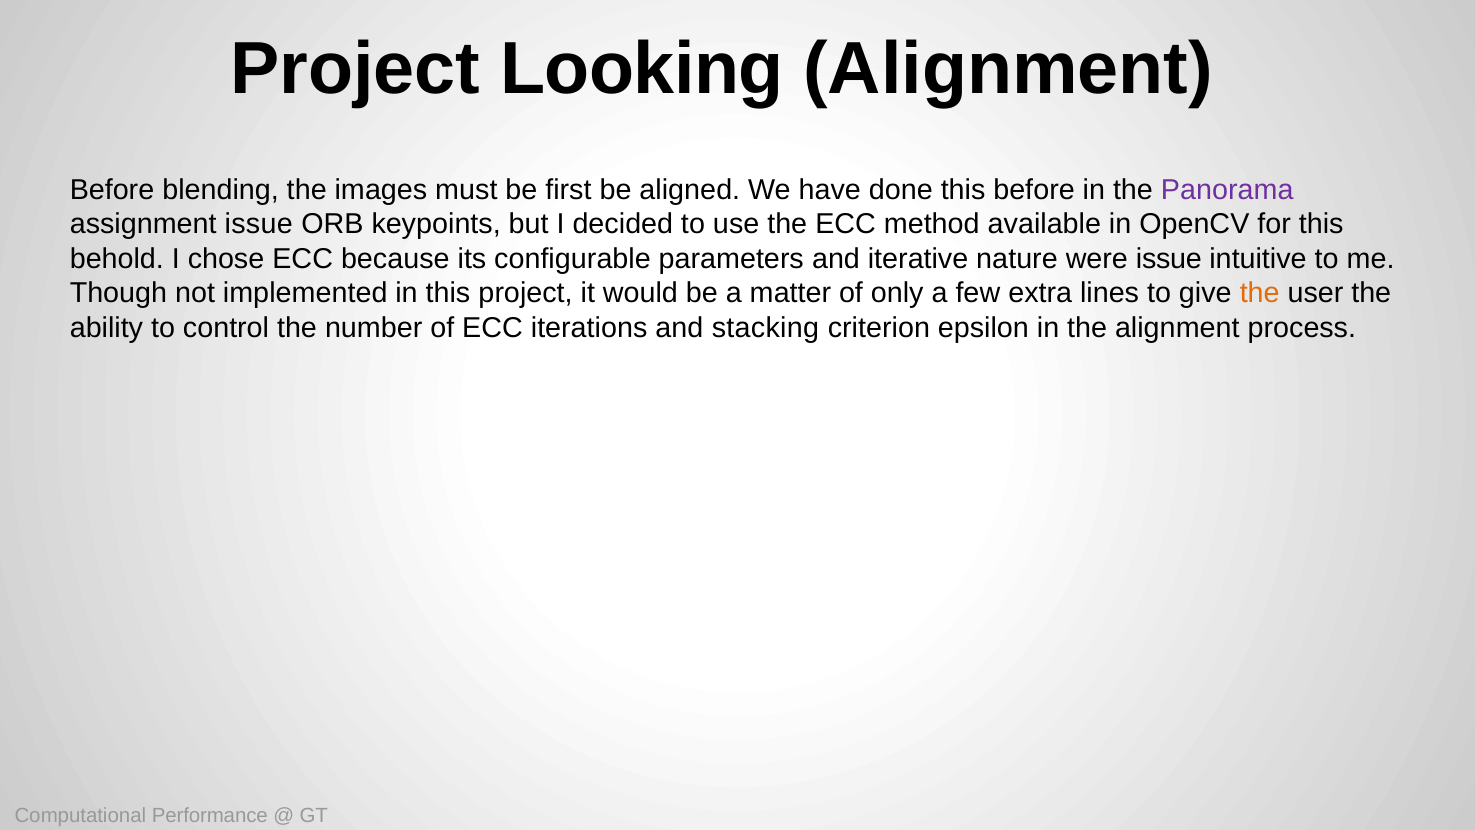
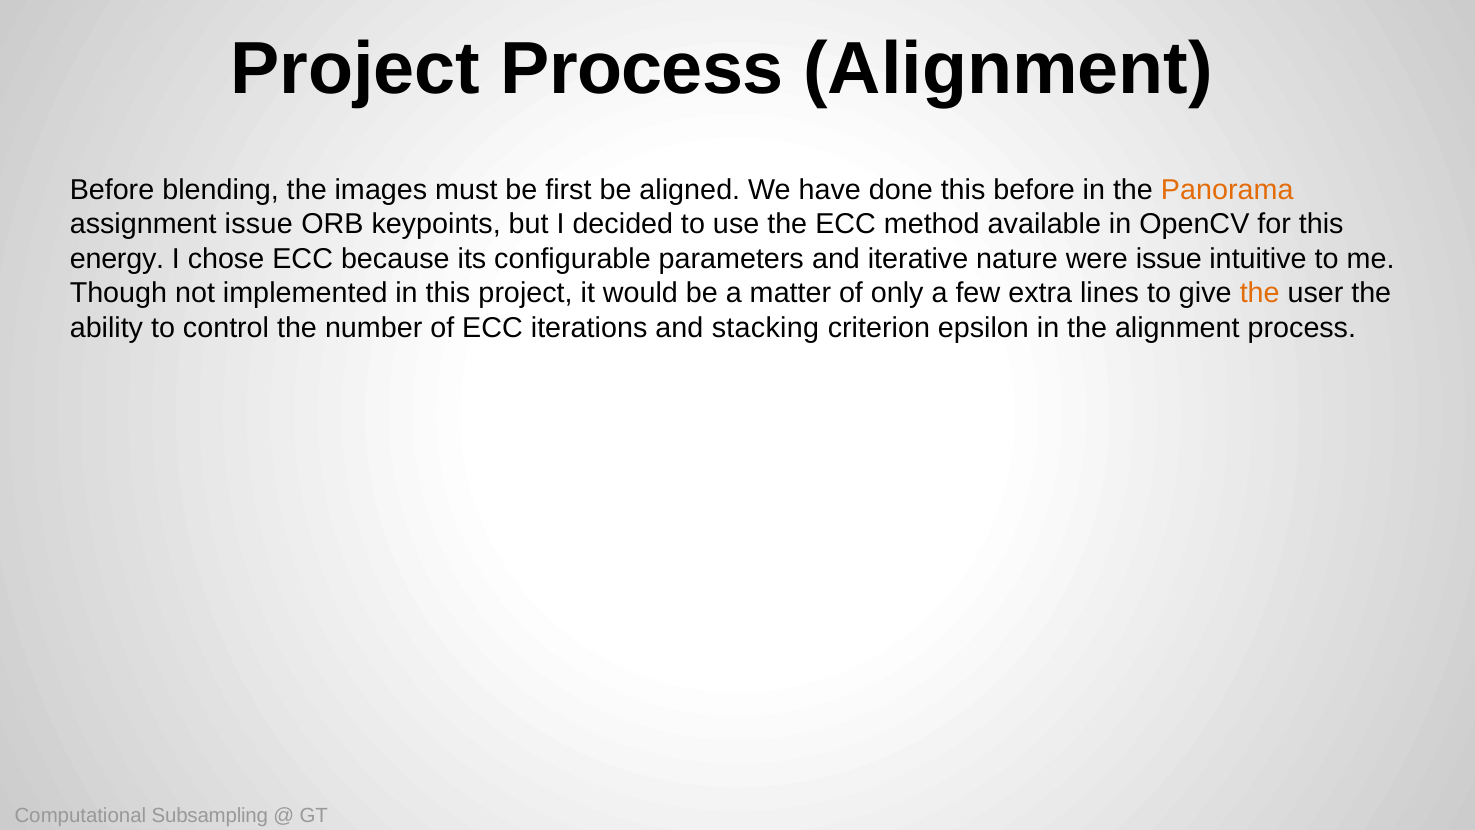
Project Looking: Looking -> Process (642, 69)
Panorama colour: purple -> orange (1227, 190)
behold: behold -> energy (117, 259)
Performance: Performance -> Subsampling (210, 815)
